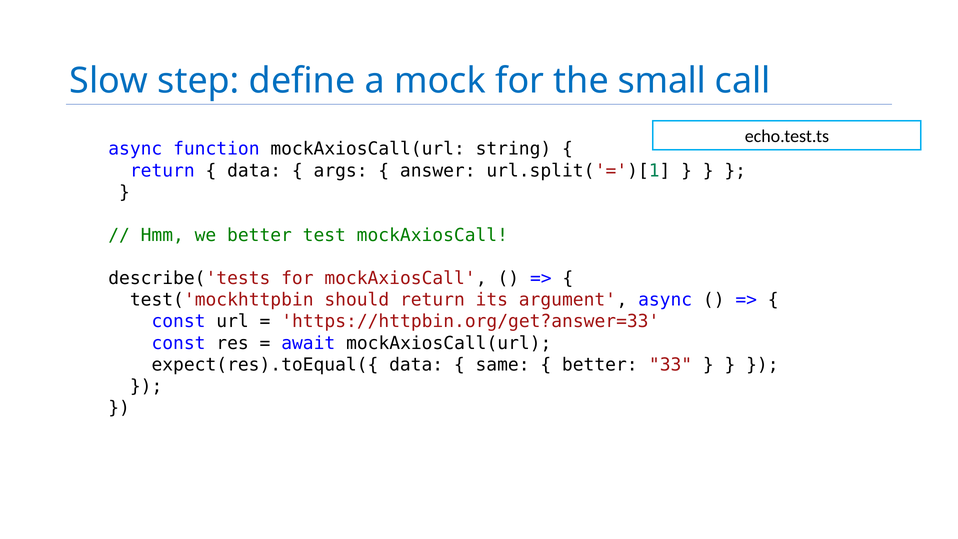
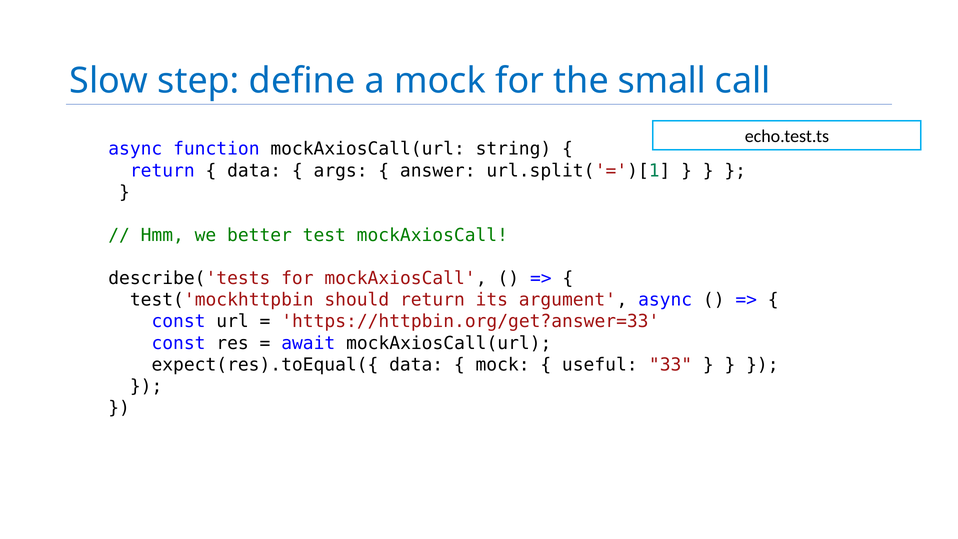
same: same -> mock (503, 365)
better: better -> useful (600, 365)
